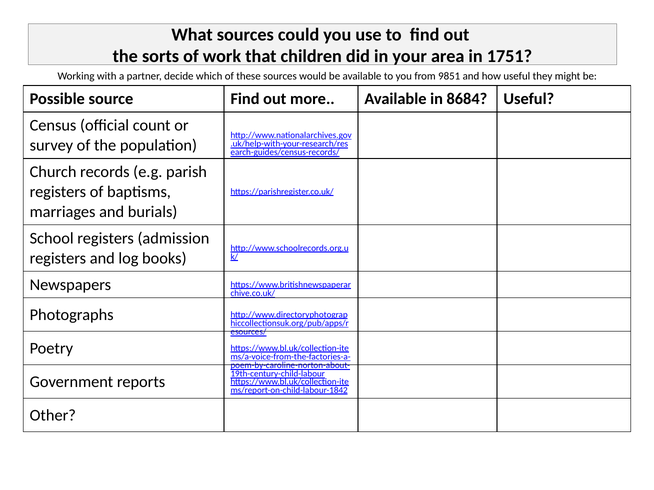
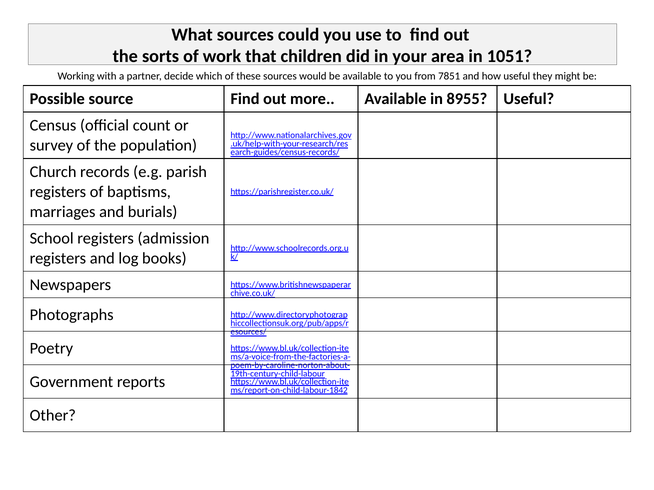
1751: 1751 -> 1051 (509, 57)
9851: 9851 -> 7851 (449, 76)
8684: 8684 -> 8955 (467, 99)
